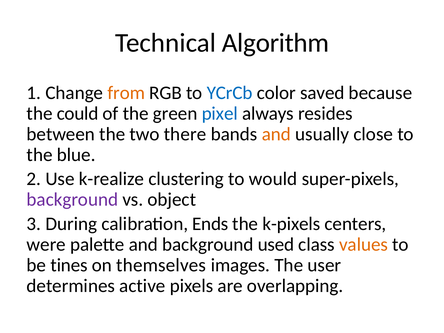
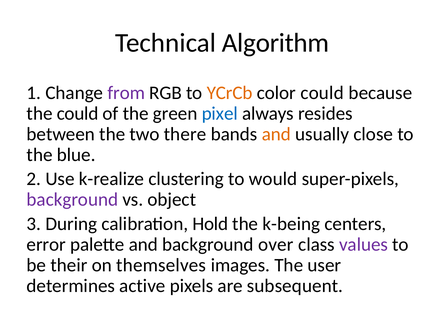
from colour: orange -> purple (126, 93)
YCrCb colour: blue -> orange (230, 93)
color saved: saved -> could (322, 93)
Ends: Ends -> Hold (210, 224)
k-pixels: k-pixels -> k-being (291, 224)
were: were -> error (46, 244)
used: used -> over (276, 244)
values colour: orange -> purple (364, 244)
tines: tines -> their (69, 265)
overlapping: overlapping -> subsequent (295, 286)
